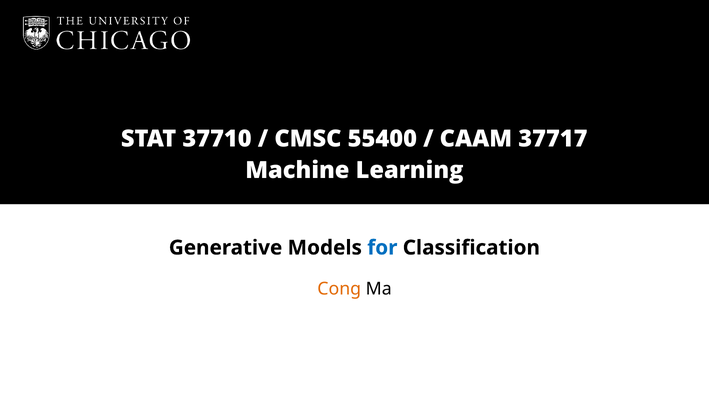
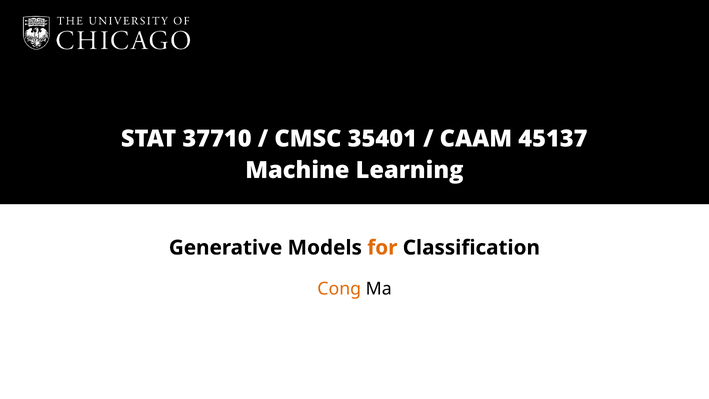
55400: 55400 -> 35401 (382, 139)
37717: 37717 -> 45137 (553, 139)
for colour: blue -> orange (382, 248)
